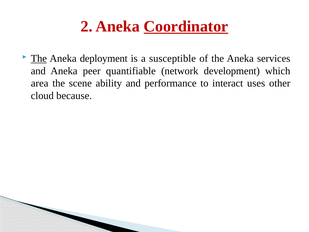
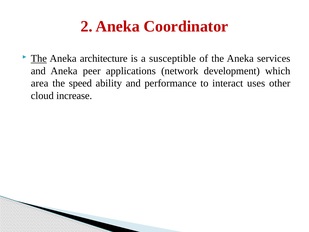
Coordinator underline: present -> none (186, 26)
deployment: deployment -> architecture (104, 58)
quantifiable: quantifiable -> applications (131, 71)
scene: scene -> speed (80, 83)
because: because -> increase (74, 96)
